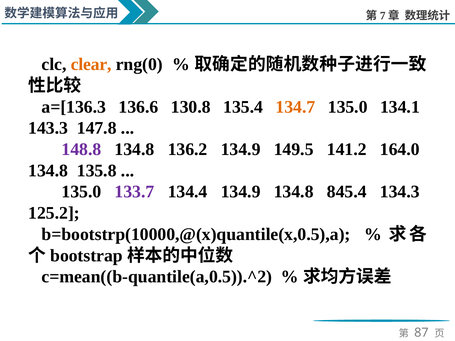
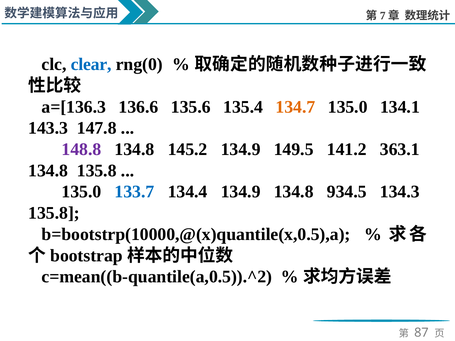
clear colour: orange -> blue (91, 64)
130.8: 130.8 -> 135.6 (191, 107)
136.2: 136.2 -> 145.2 (188, 149)
164.0: 164.0 -> 363.1 (400, 149)
133.7 colour: purple -> blue (135, 192)
845.4: 845.4 -> 934.5 (347, 192)
125.2: 125.2 -> 135.8 (54, 213)
